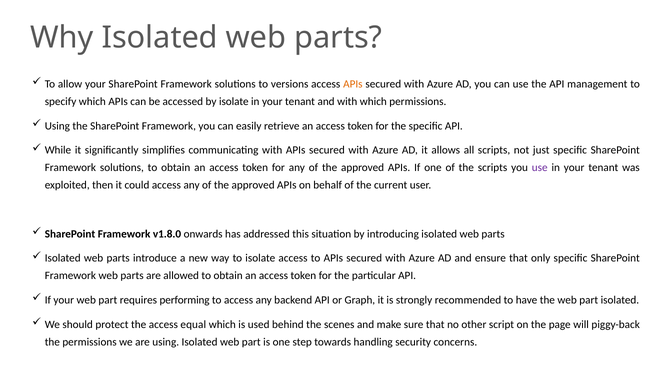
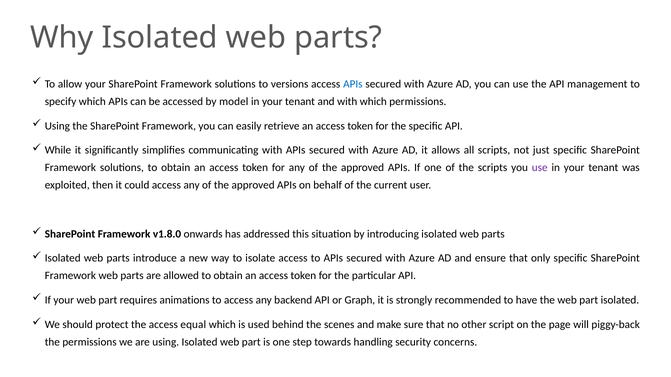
APIs colour: orange -> blue (353, 84)
by isolate: isolate -> model (234, 102)
performing: performing -> animations (185, 300)
